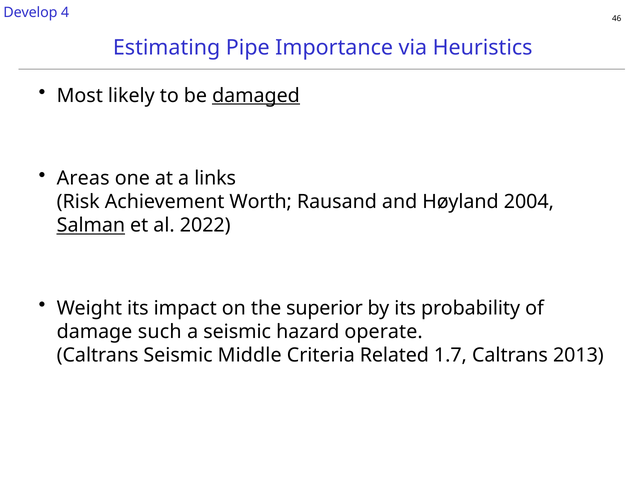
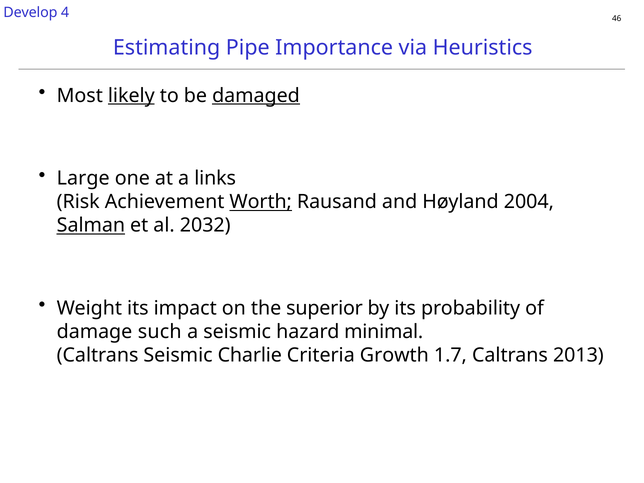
likely underline: none -> present (131, 96)
Areas: Areas -> Large (83, 178)
Worth underline: none -> present (261, 202)
2022: 2022 -> 2032 (205, 225)
operate: operate -> minimal (384, 332)
Middle: Middle -> Charlie (250, 355)
Related: Related -> Growth (394, 355)
